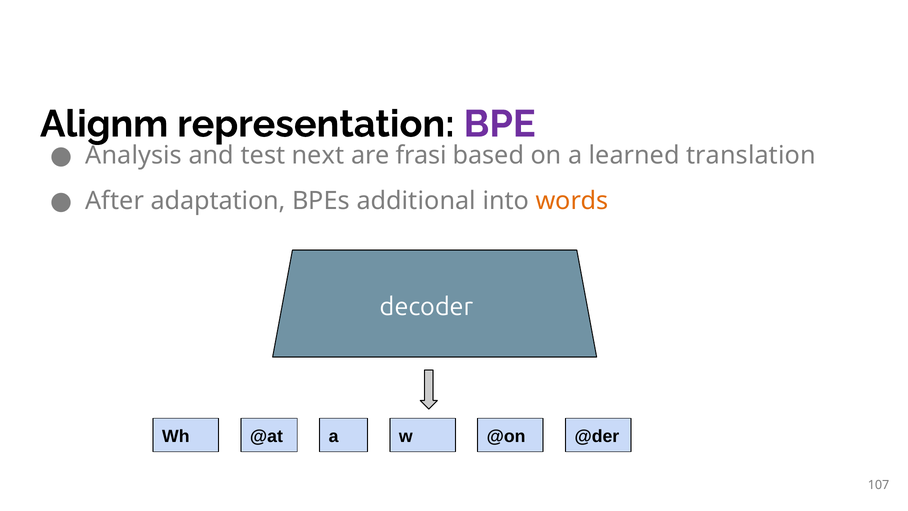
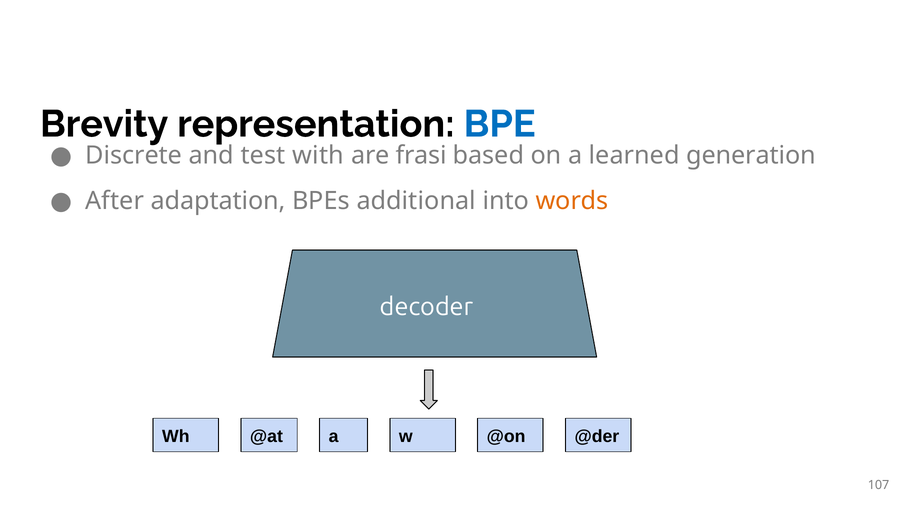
Alignm: Alignm -> Brevity (104, 124)
BPE colour: purple -> blue (500, 124)
Analysis: Analysis -> Discrete (134, 156)
next: next -> with (318, 156)
translation: translation -> generation (751, 156)
